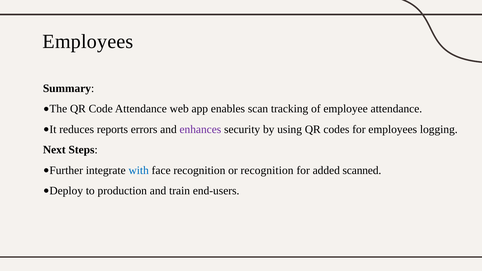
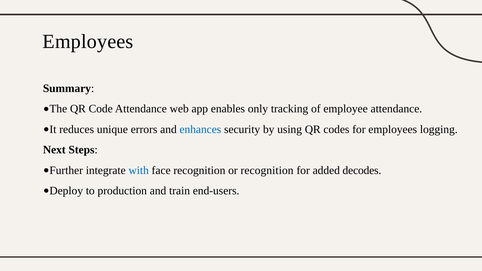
scan: scan -> only (258, 109)
reports: reports -> unique (112, 129)
enhances colour: purple -> blue (200, 129)
scanned: scanned -> decodes (362, 170)
